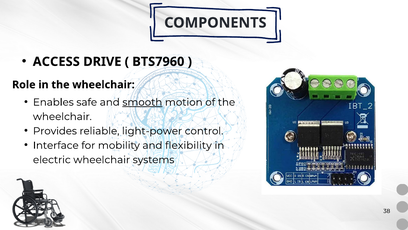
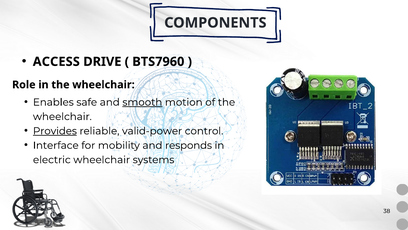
Provides underline: none -> present (55, 131)
light-power: light-power -> valid-power (152, 131)
flexibility: flexibility -> responds (189, 145)
